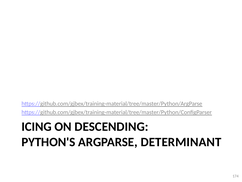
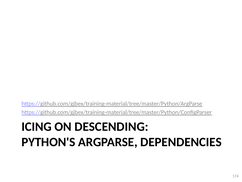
DETERMINANT: DETERMINANT -> DEPENDENCIES (181, 142)
